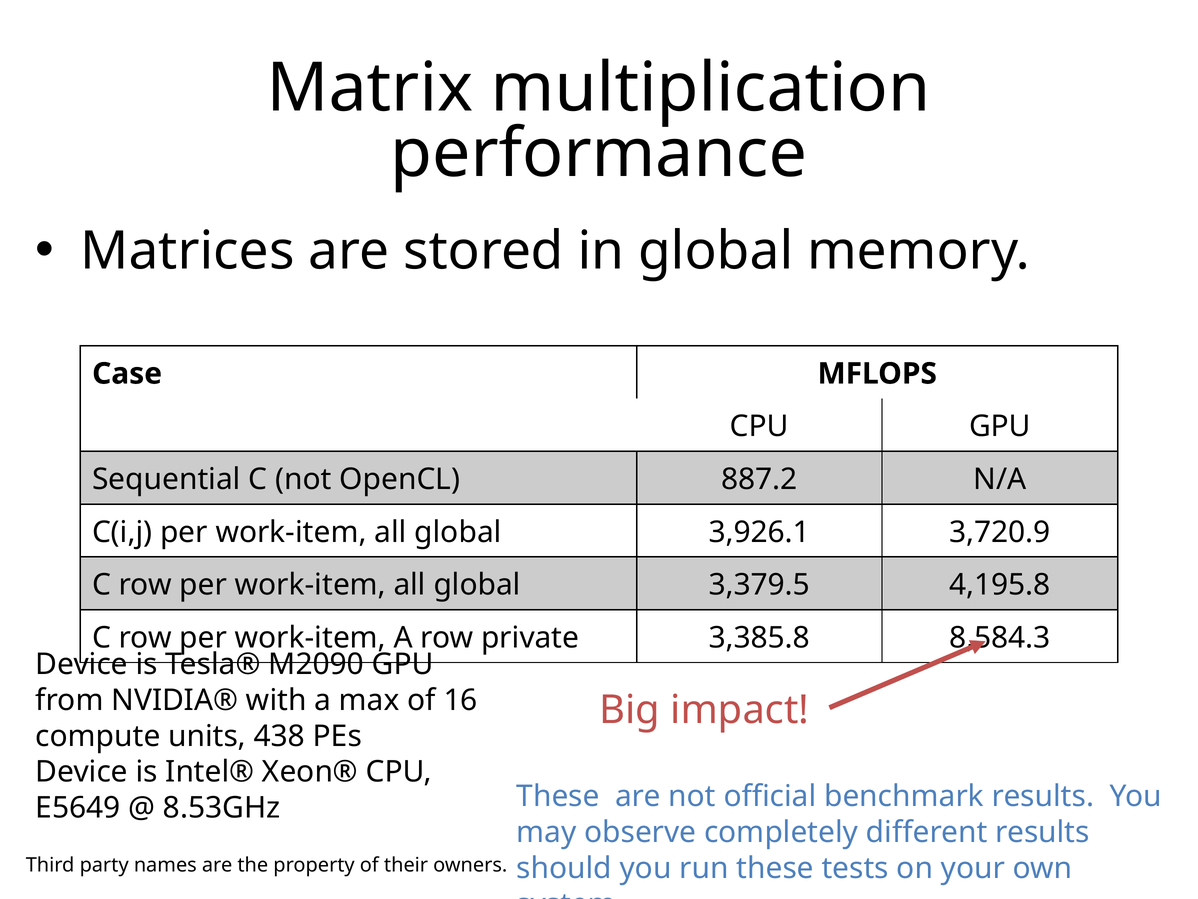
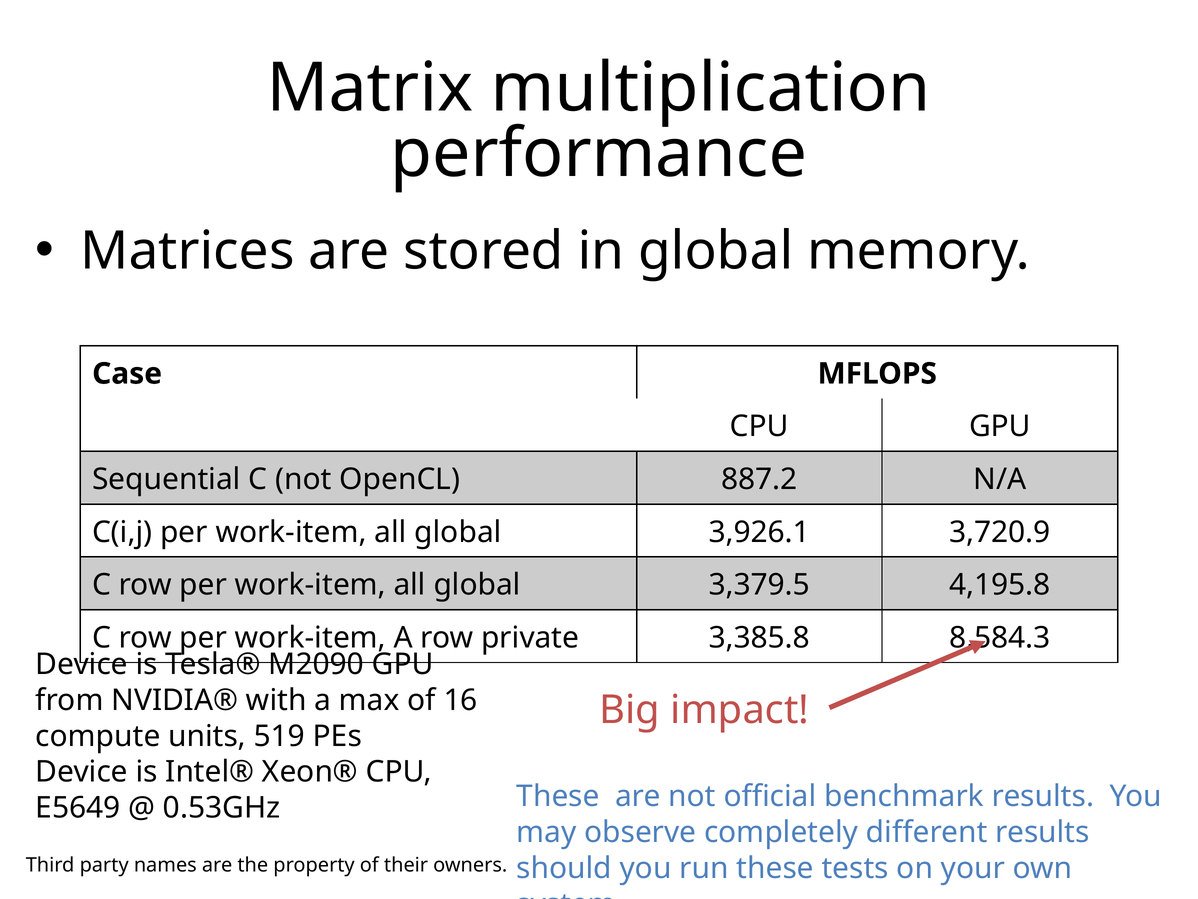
438: 438 -> 519 (279, 736)
8.53GHz: 8.53GHz -> 0.53GHz (222, 808)
